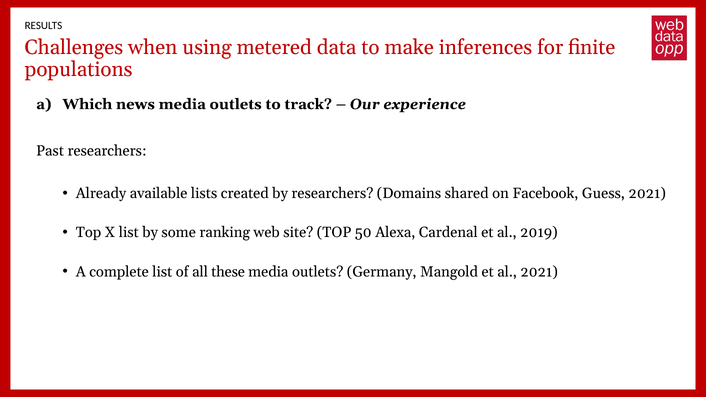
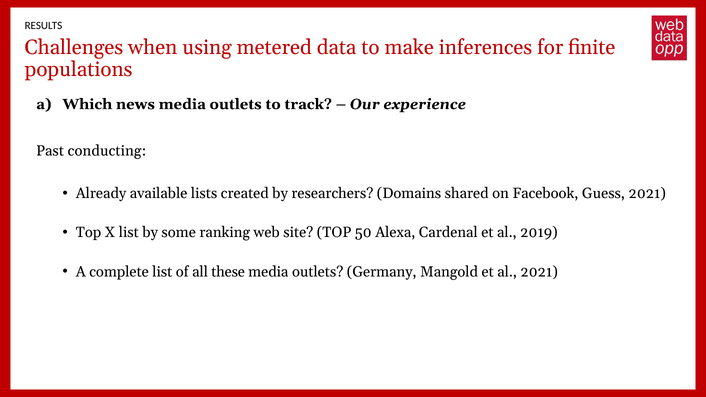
Past researchers: researchers -> conducting (107, 151)
